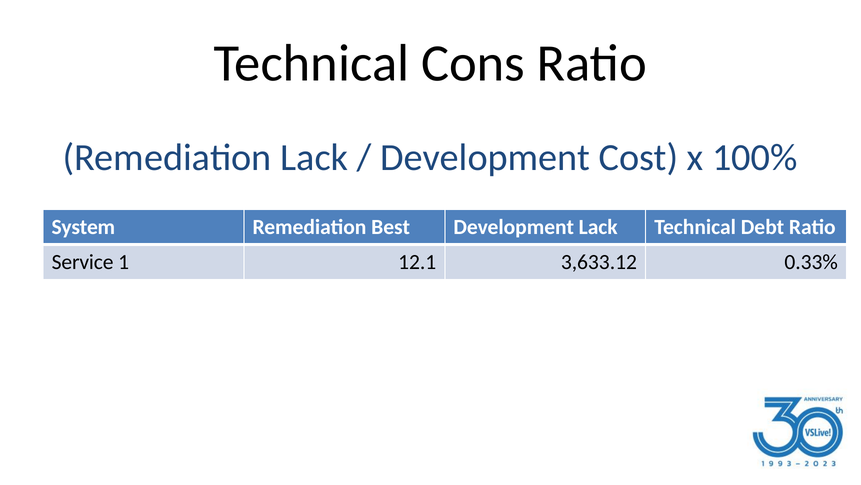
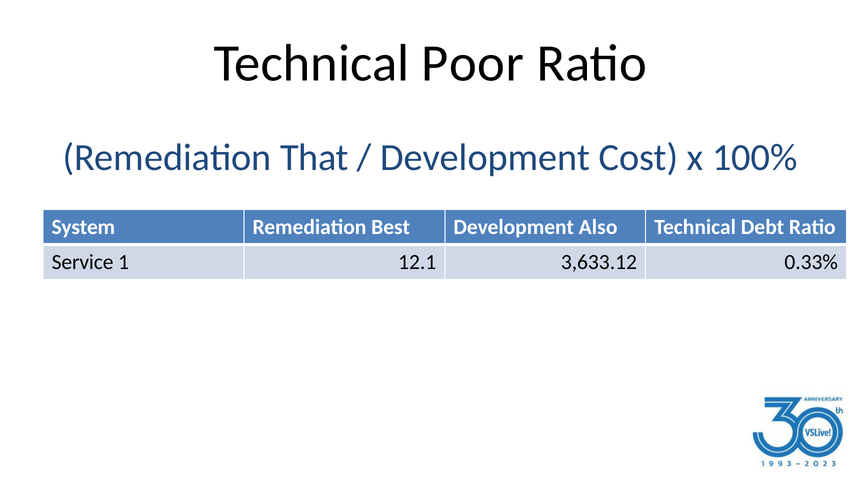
Cons: Cons -> Poor (473, 63)
Remediation Lack: Lack -> That (314, 157)
Development Lack: Lack -> Also (598, 227)
